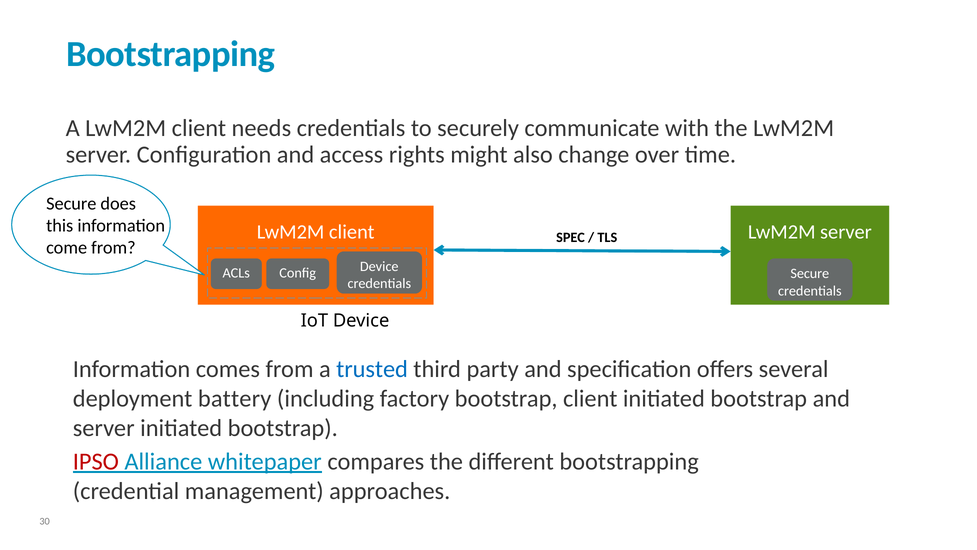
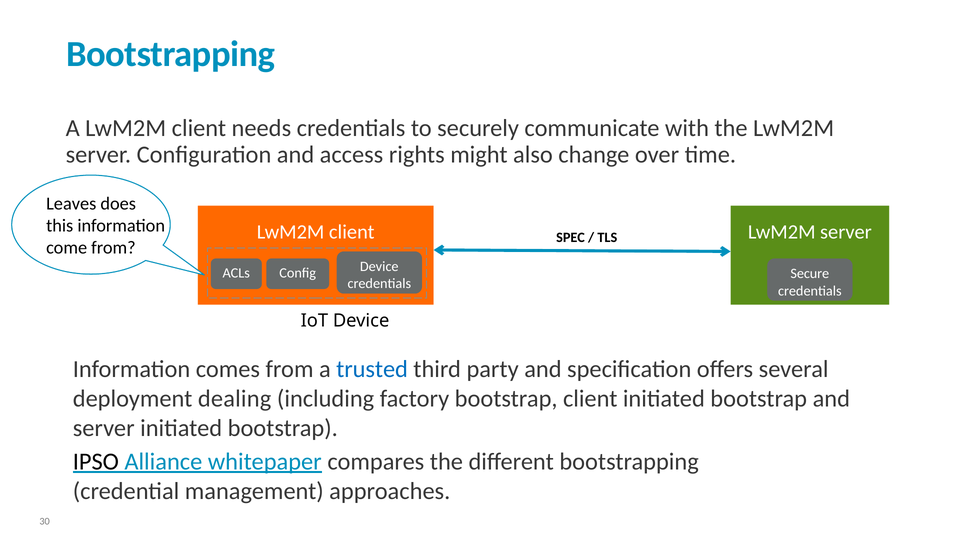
Secure: Secure -> Leaves (71, 203)
battery: battery -> dealing (235, 398)
IPSO colour: red -> black (96, 461)
